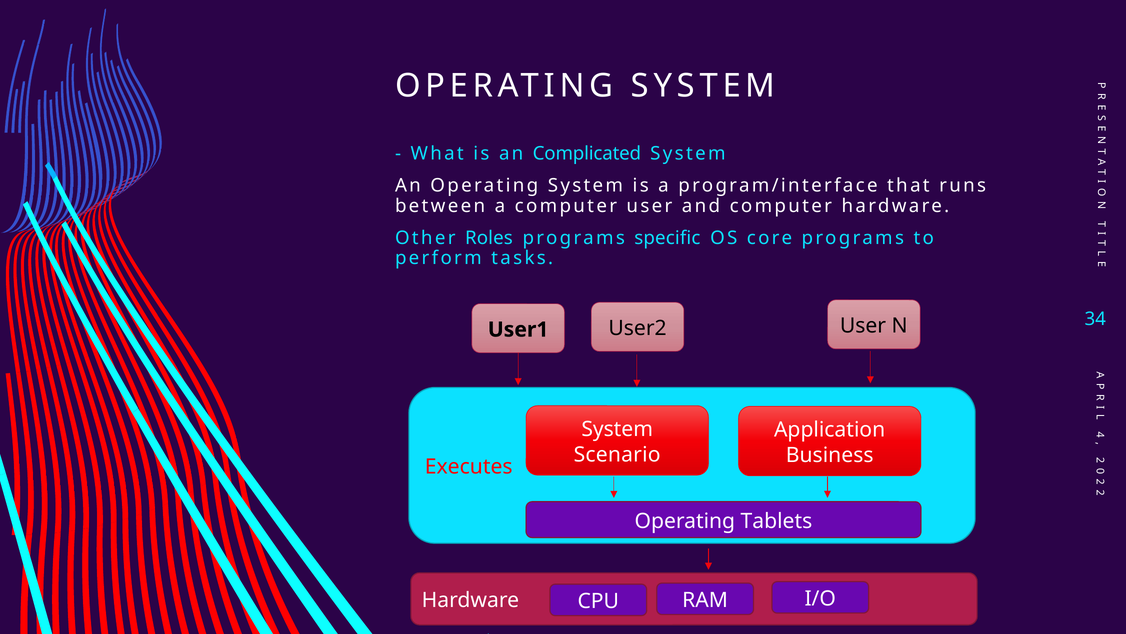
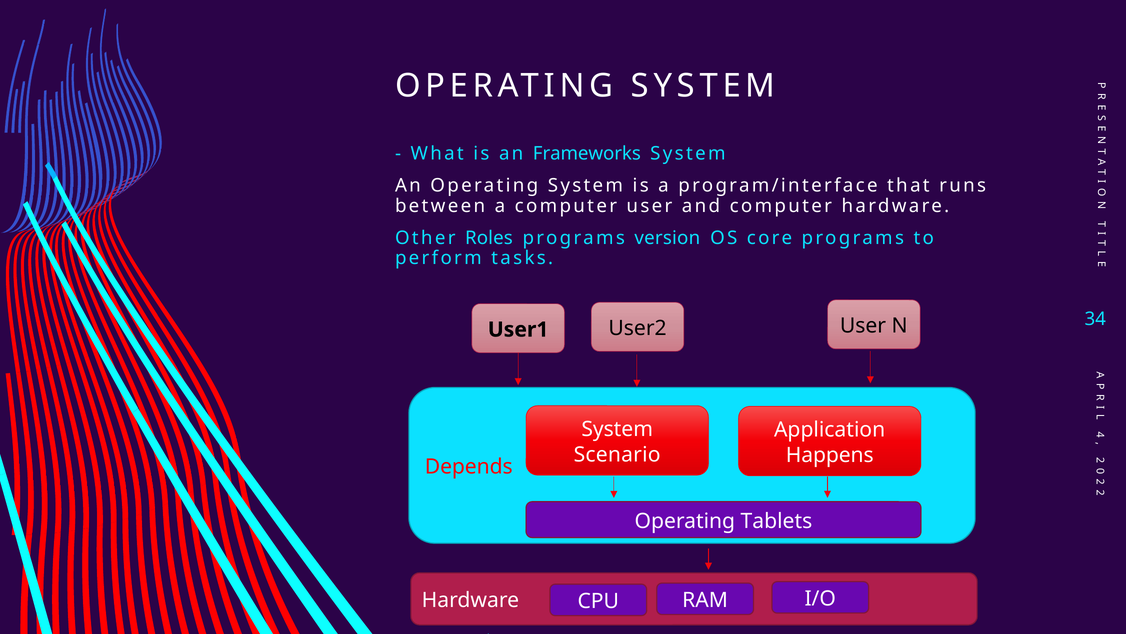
Complicated: Complicated -> Frameworks (587, 153)
specific: specific -> version (667, 238)
Business: Business -> Happens (830, 455)
Executes: Executes -> Depends (469, 466)
